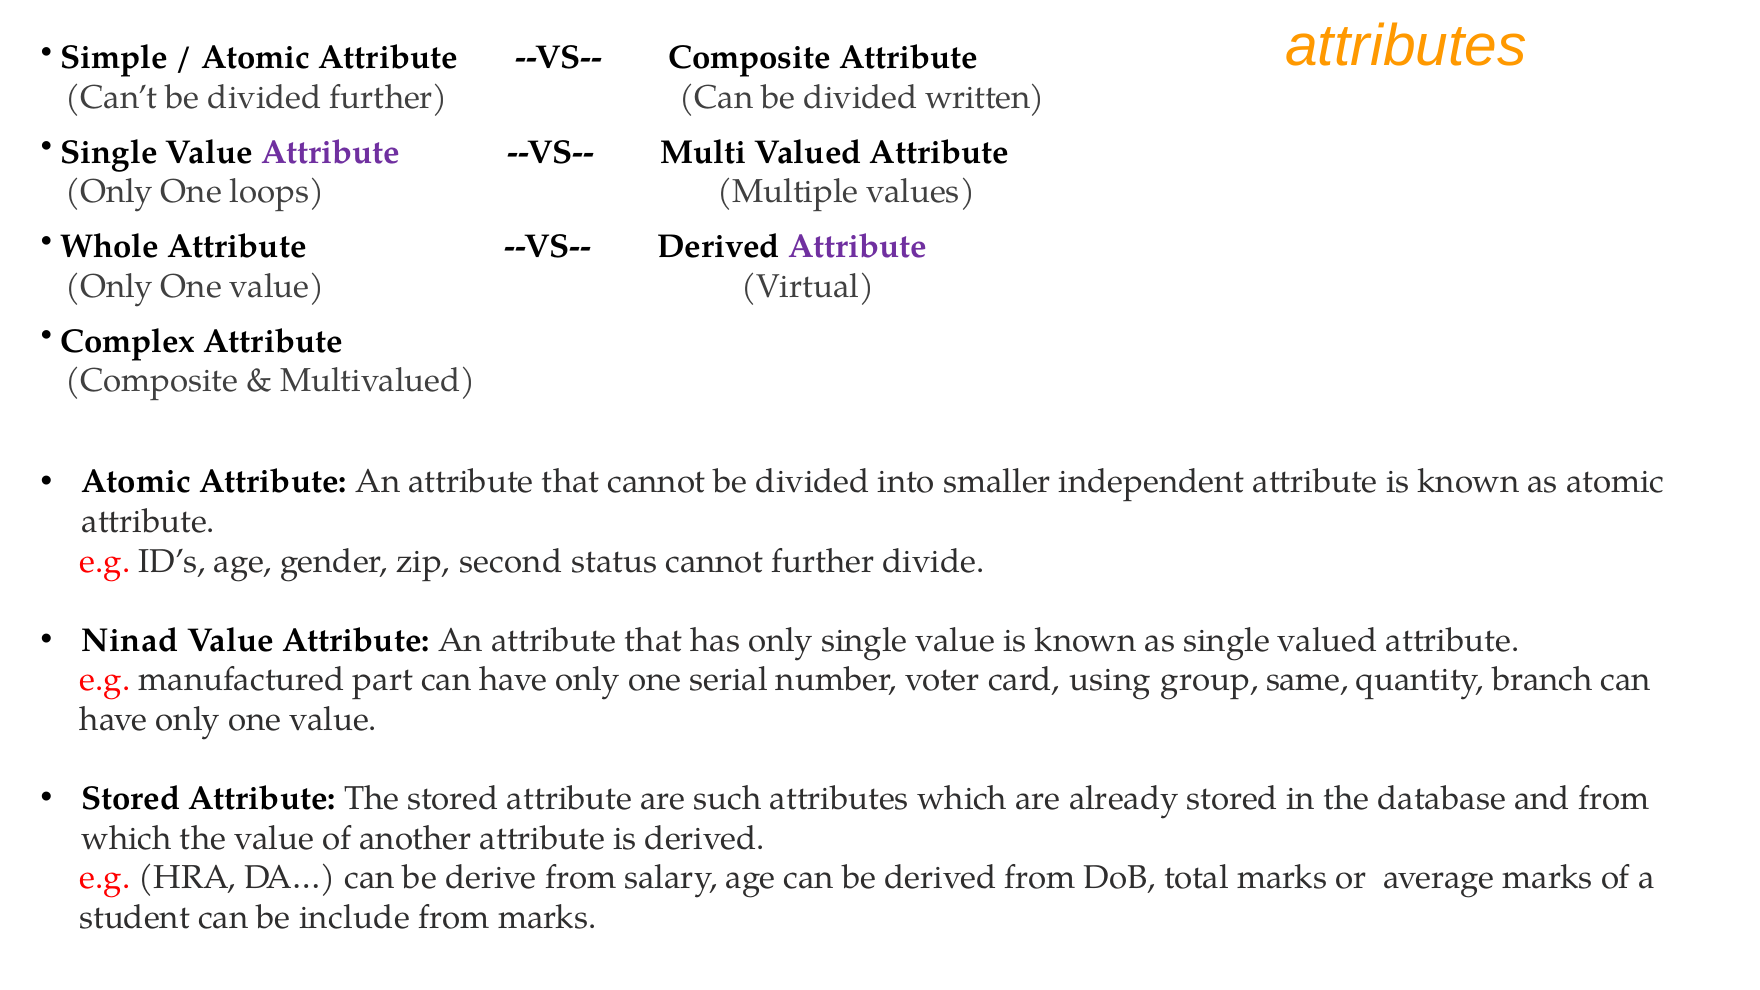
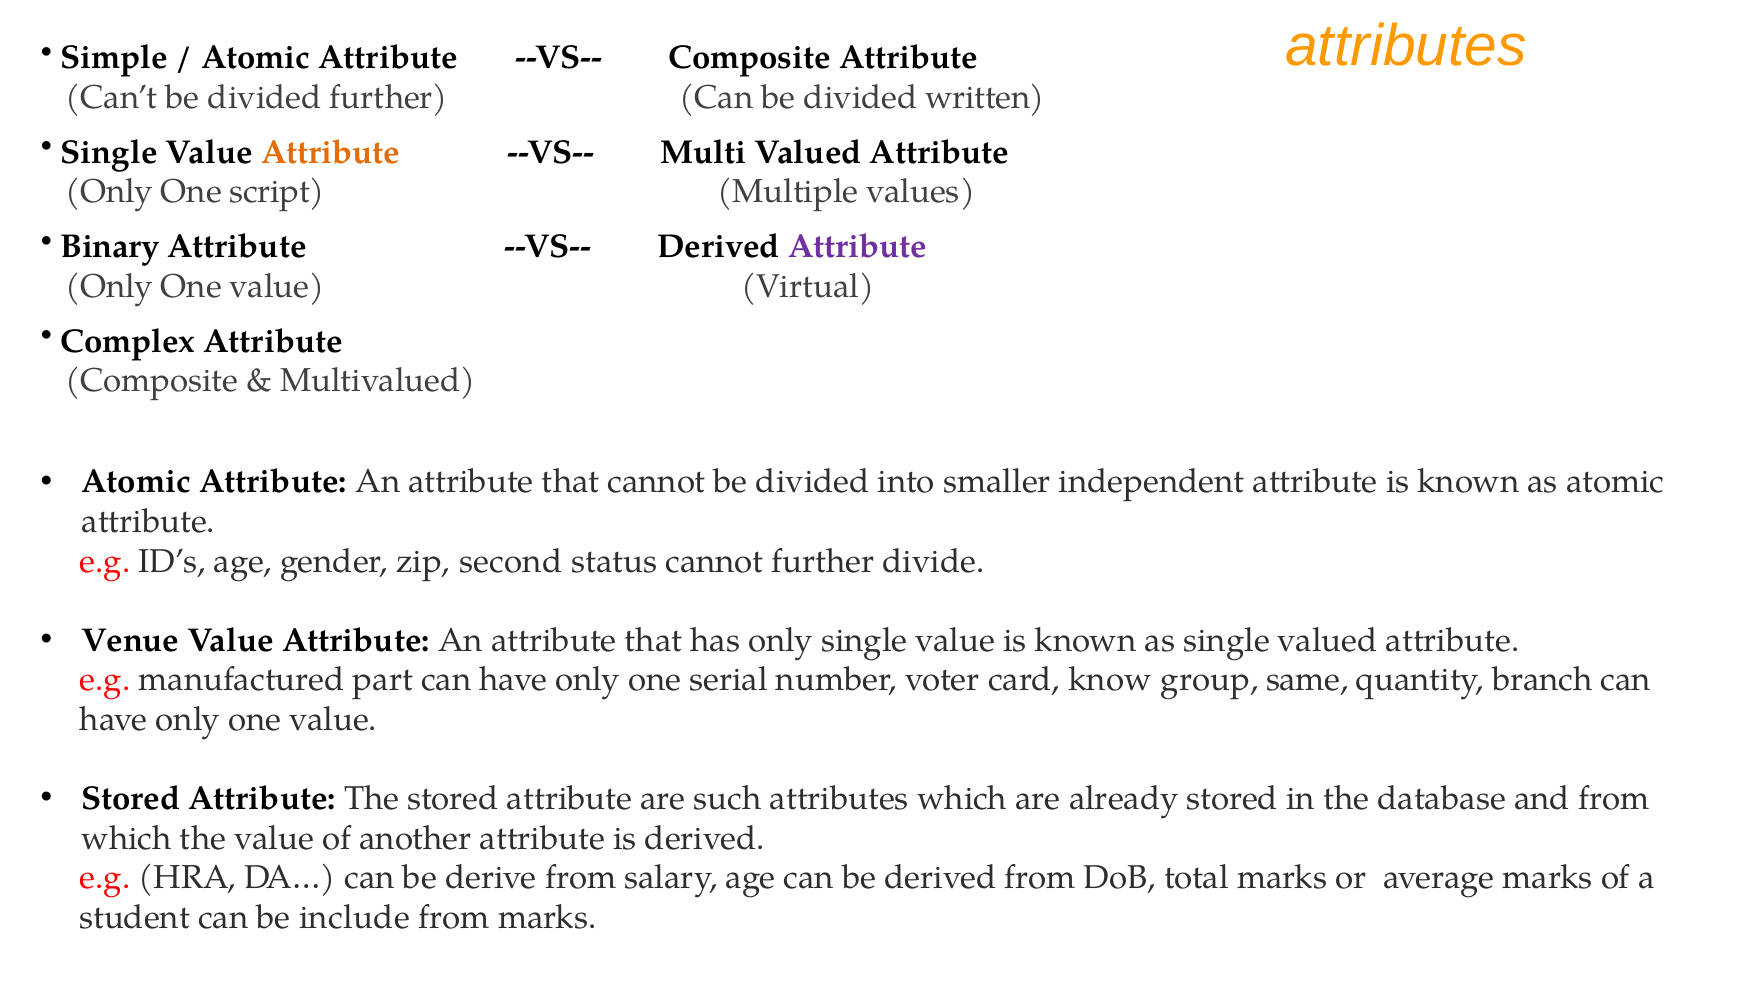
Attribute colour: purple -> orange (331, 152)
loops: loops -> script (277, 192)
Whole: Whole -> Binary (110, 247)
Ninad: Ninad -> Venue (130, 640)
using: using -> know (1110, 680)
